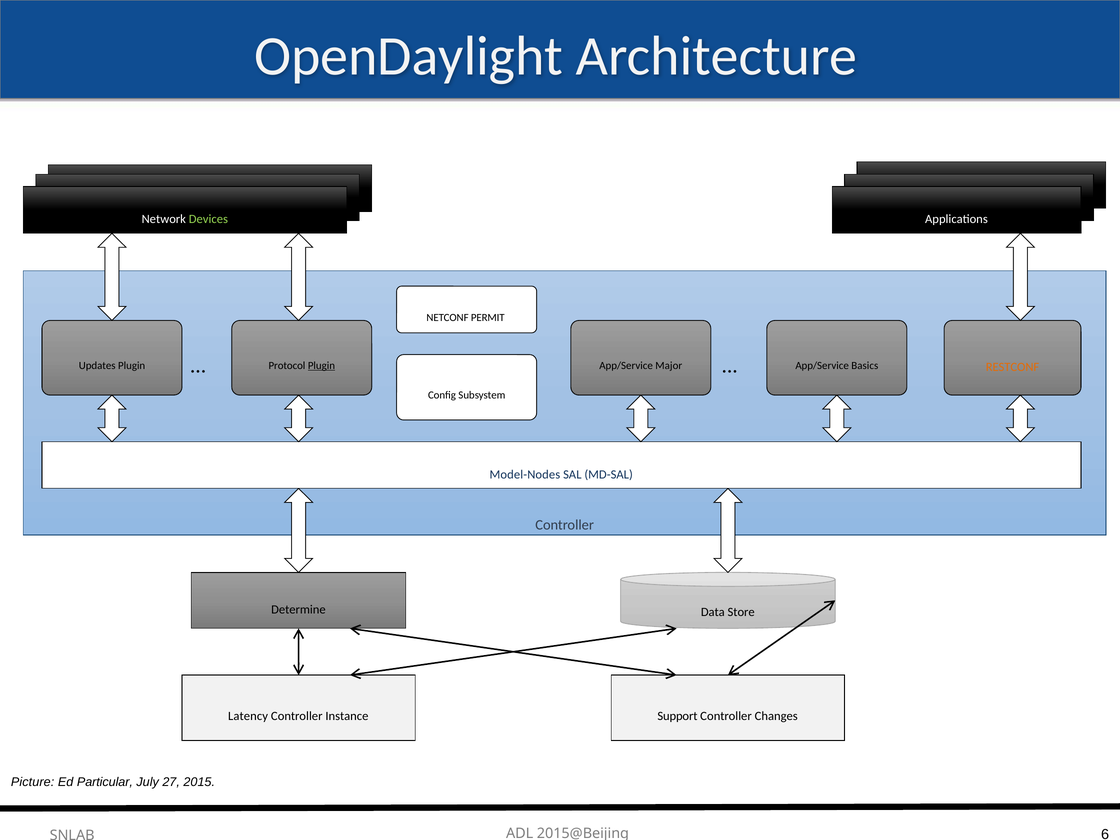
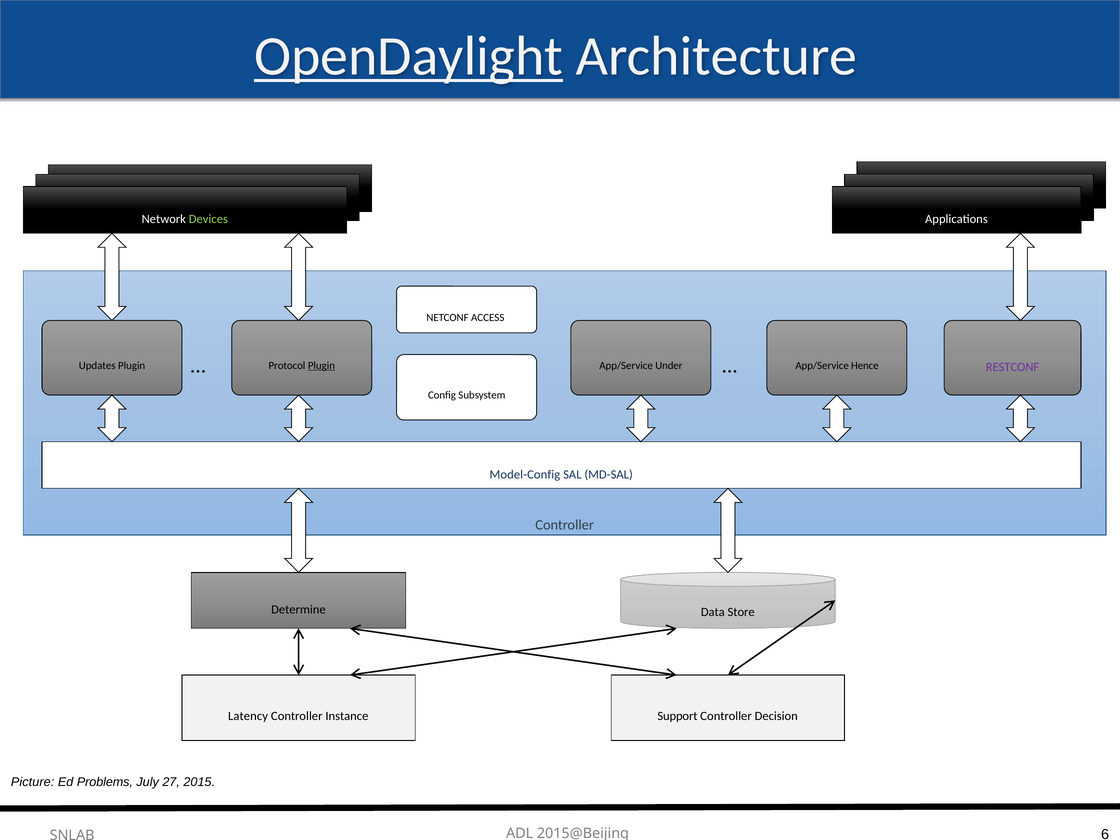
OpenDaylight underline: none -> present (409, 56)
PERMIT: PERMIT -> ACCESS (488, 317)
Major: Major -> Under (669, 366)
Basics: Basics -> Hence (865, 366)
RESTCONF colour: orange -> purple (1012, 367)
Model-Nodes: Model-Nodes -> Model-Config (525, 474)
Changes: Changes -> Decision (776, 716)
Particular: Particular -> Problems (105, 782)
